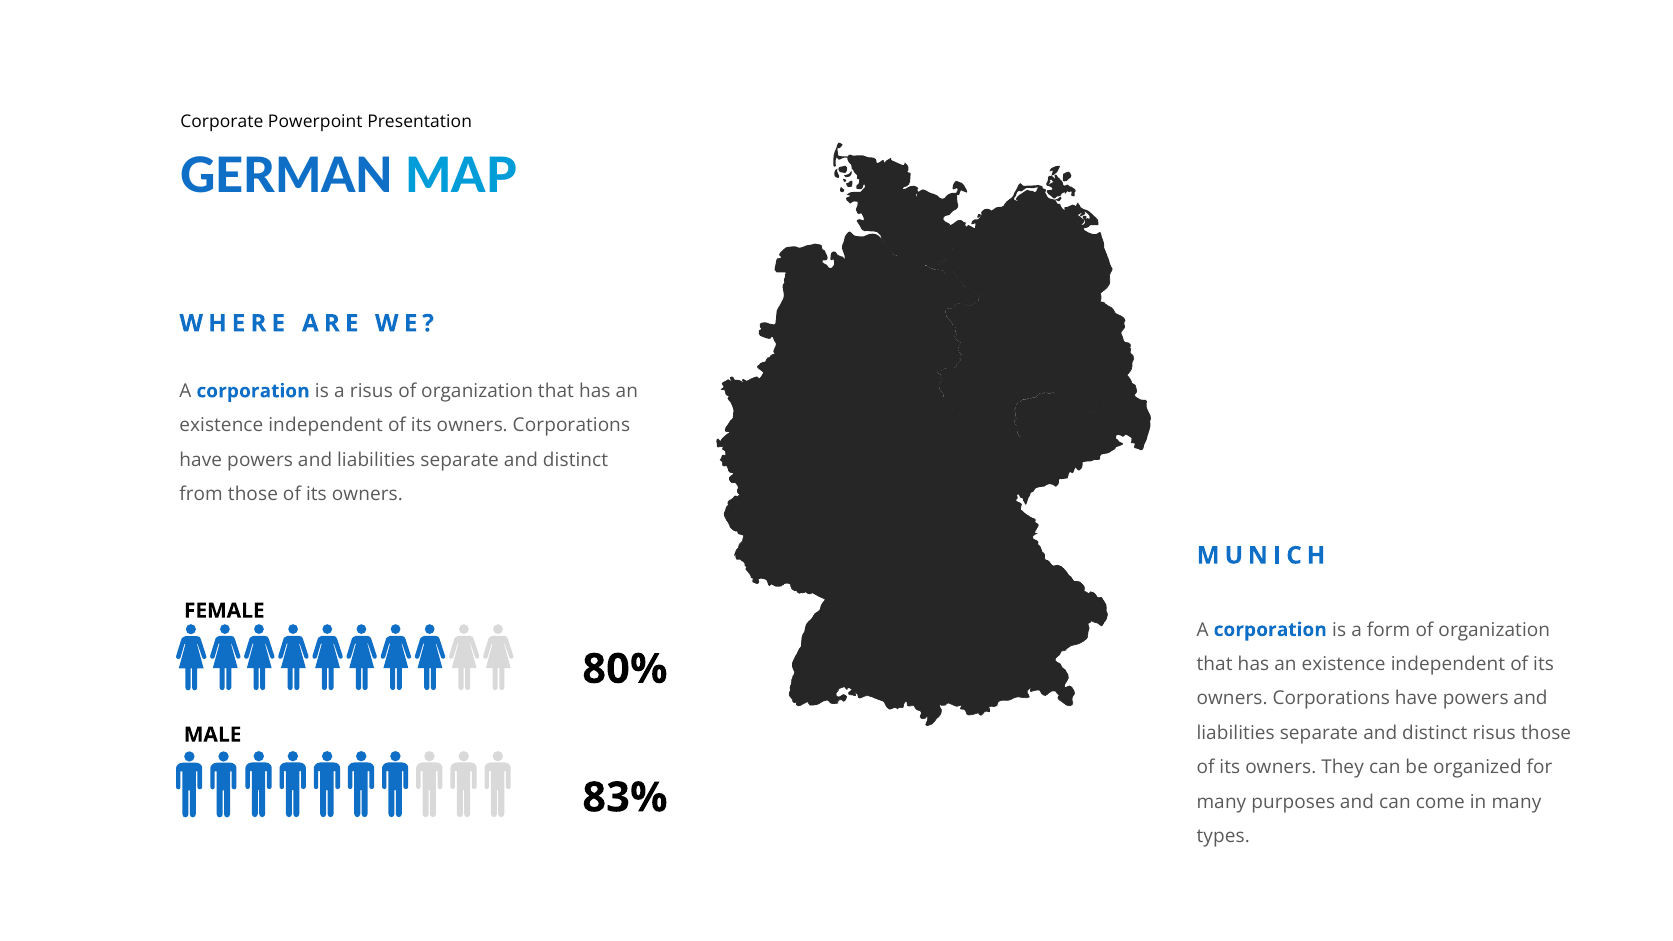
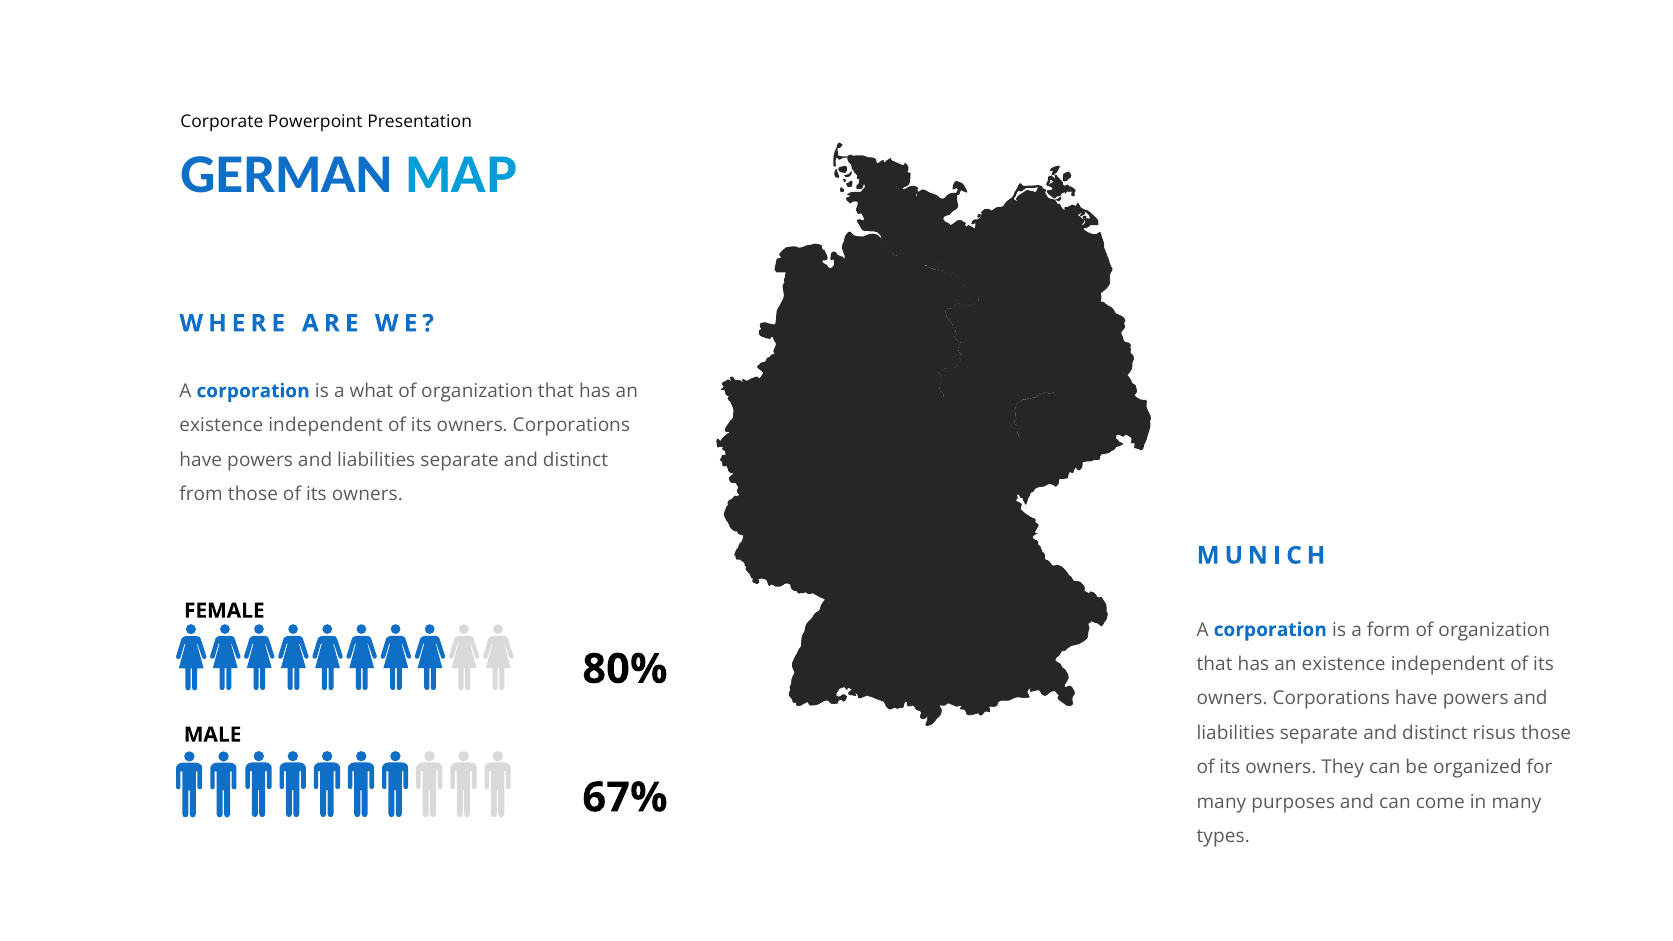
a risus: risus -> what (371, 391)
83%: 83% -> 67% (625, 798)
